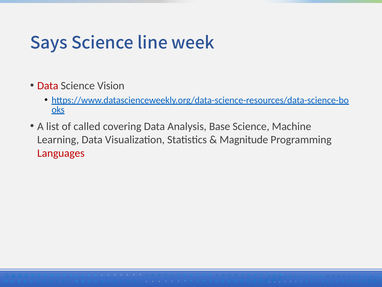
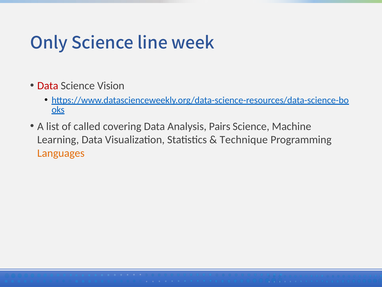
Says: Says -> Only (49, 43)
Base: Base -> Pairs (220, 126)
Magnitude: Magnitude -> Technique (244, 140)
Languages colour: red -> orange (61, 153)
